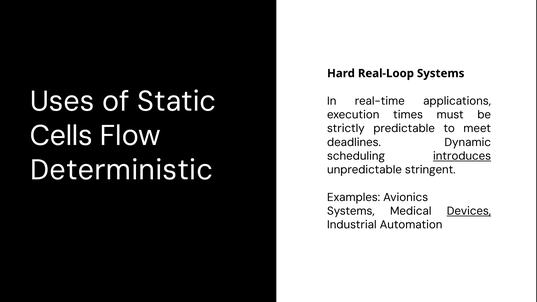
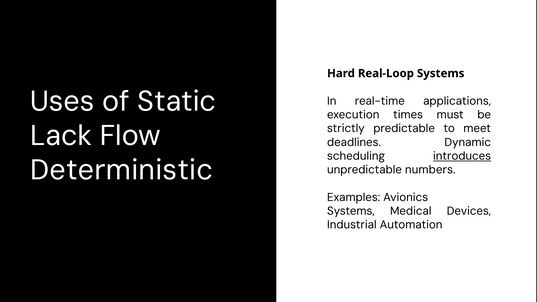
Cells: Cells -> Lack (61, 136)
stringent: stringent -> numbers (430, 170)
Devices underline: present -> none (469, 211)
